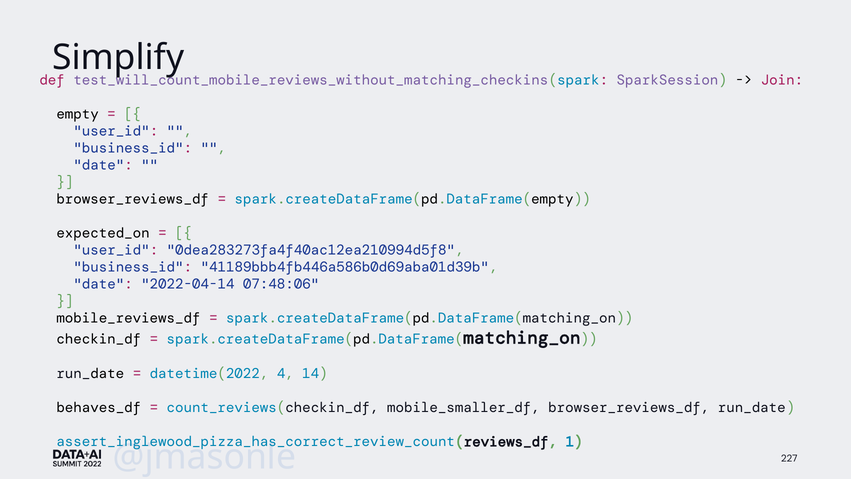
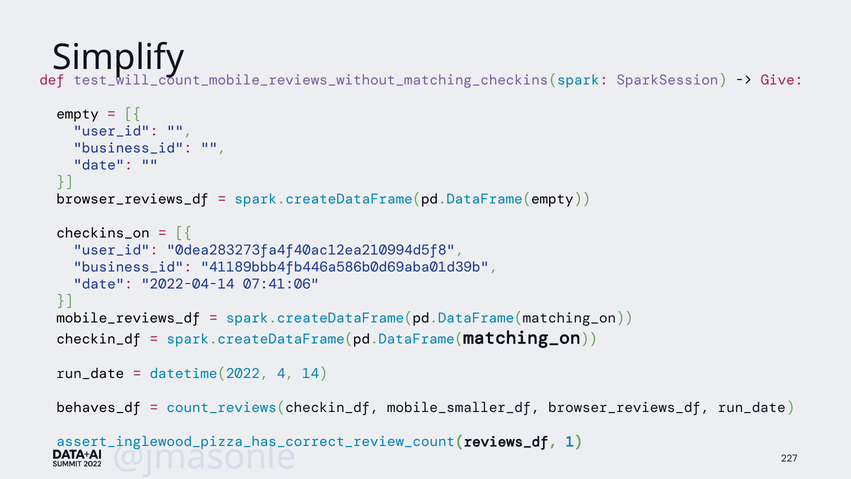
Join: Join -> Give (782, 80)
expected_on: expected_on -> checkins_on (103, 233)
07:48:06: 07:48:06 -> 07:41:06 (281, 284)
